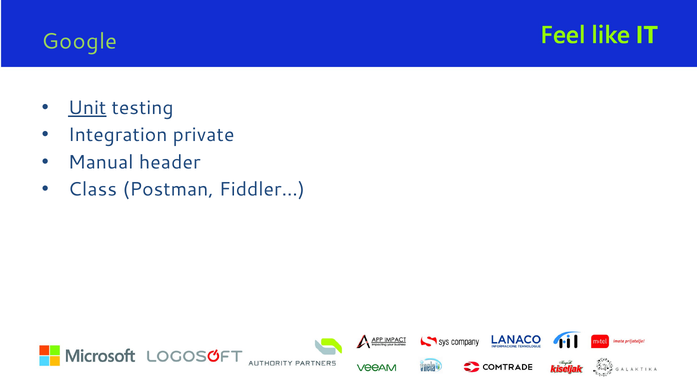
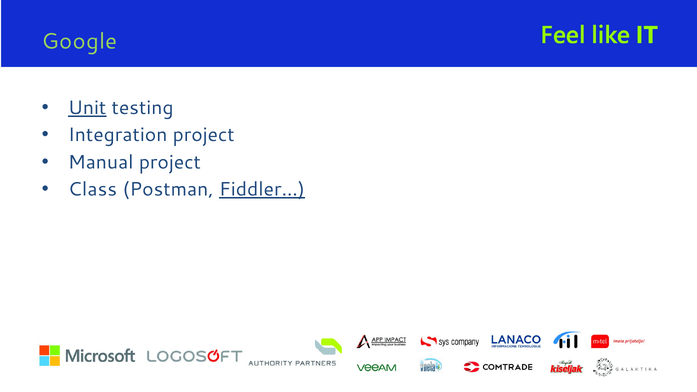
Integration private: private -> project (204, 135)
Manual header: header -> project (170, 162)
Fiddler… underline: none -> present (262, 189)
